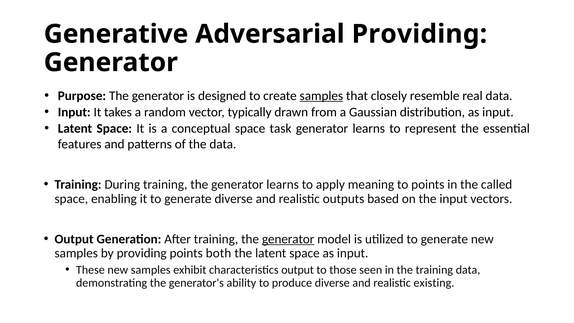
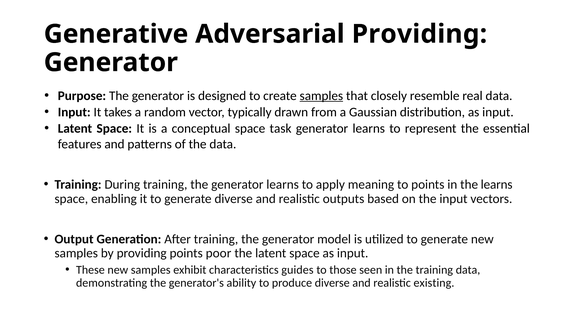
the called: called -> learns (497, 184)
generator underline: present -> none (288, 239)
both: both -> poor (219, 253)
characteristics output: output -> guides (297, 270)
